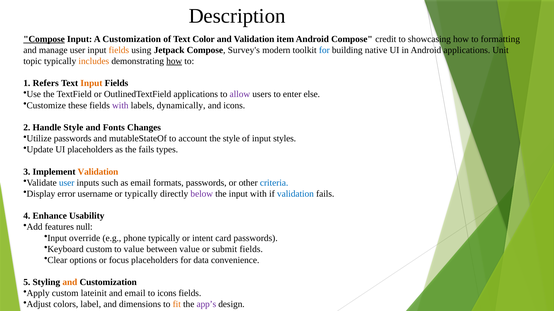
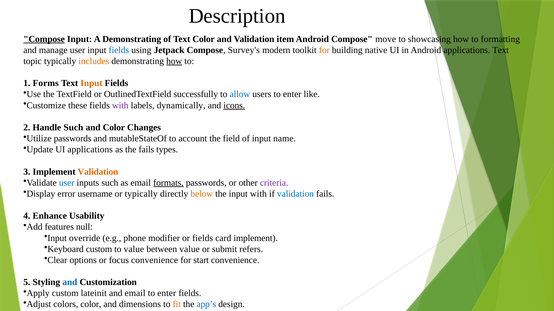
A Customization: Customization -> Demonstrating (132, 39)
credit: credit -> move (386, 39)
fields colour: orange -> blue (119, 50)
for colour: blue -> orange (324, 50)
applications Unit: Unit -> Text (501, 50)
Refers: Refers -> Forms (46, 83)
OutlinedTextField applications: applications -> successfully (196, 94)
allow colour: purple -> blue (240, 94)
else: else -> like (312, 94)
icons underline: none -> present (234, 106)
Handle Style: Style -> Such (73, 128)
and Fonts: Fonts -> Color (114, 128)
the style: style -> field (231, 139)
styles: styles -> name (285, 139)
UI placeholders: placeholders -> applications (90, 150)
formats underline: none -> present (168, 183)
criteria colour: blue -> purple (274, 183)
below colour: purple -> orange (202, 194)
phone typically: typically -> modifier (164, 238)
or intent: intent -> fields (203, 238)
card passwords: passwords -> implement (256, 238)
submit fields: fields -> refers (251, 250)
focus placeholders: placeholders -> convenience (155, 261)
data: data -> start (201, 261)
and colour: orange -> blue (70, 283)
icons: icons -> enter (167, 294)
colors label: label -> color (91, 305)
app’s colour: purple -> blue (206, 305)
